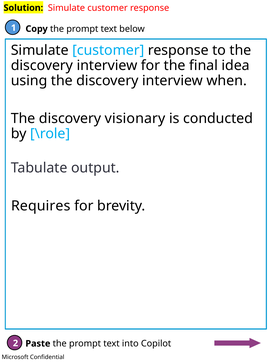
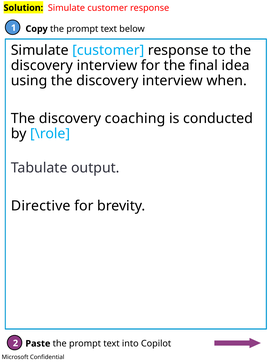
visionary: visionary -> coaching (135, 119)
Requires: Requires -> Directive (41, 206)
